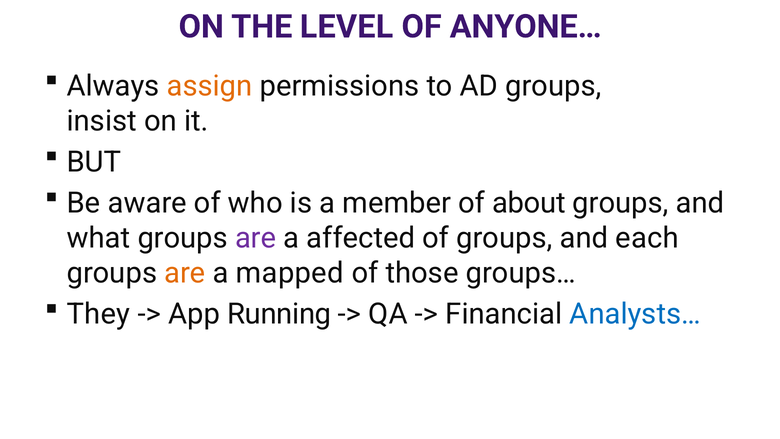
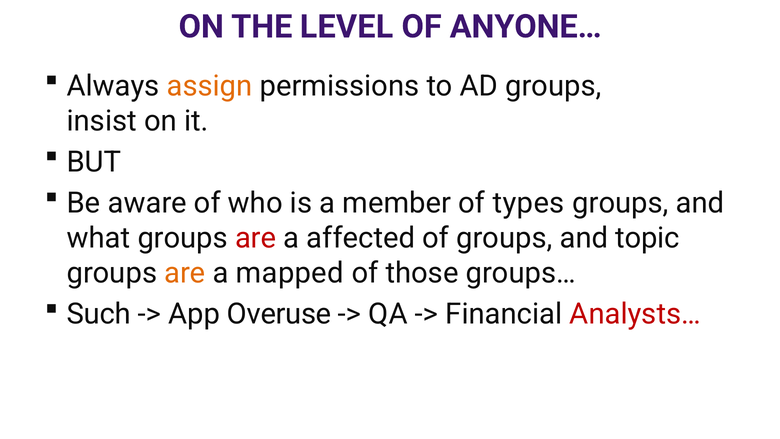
about: about -> types (529, 203)
are colour: purple -> red (256, 238)
each: each -> topic (647, 238)
They: They -> Such (99, 314)
Running: Running -> Overuse (279, 314)
Analysts… colour: blue -> red (635, 314)
